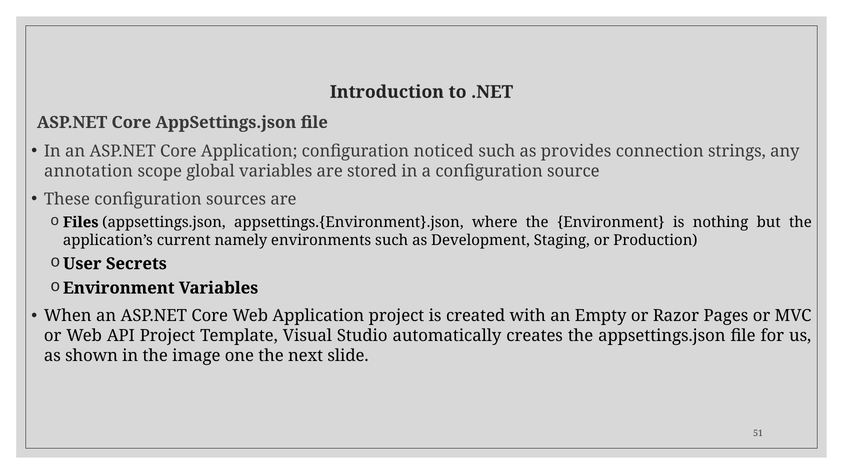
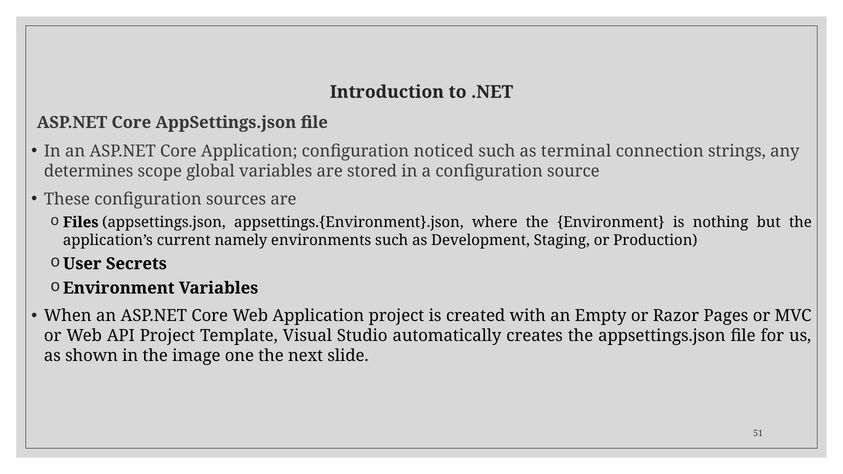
provides: provides -> terminal (576, 151)
annotation: annotation -> determines (89, 171)
